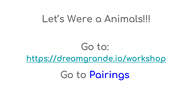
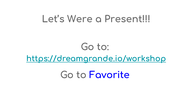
Animals: Animals -> Present (127, 19)
Pairings: Pairings -> Favorite (109, 75)
